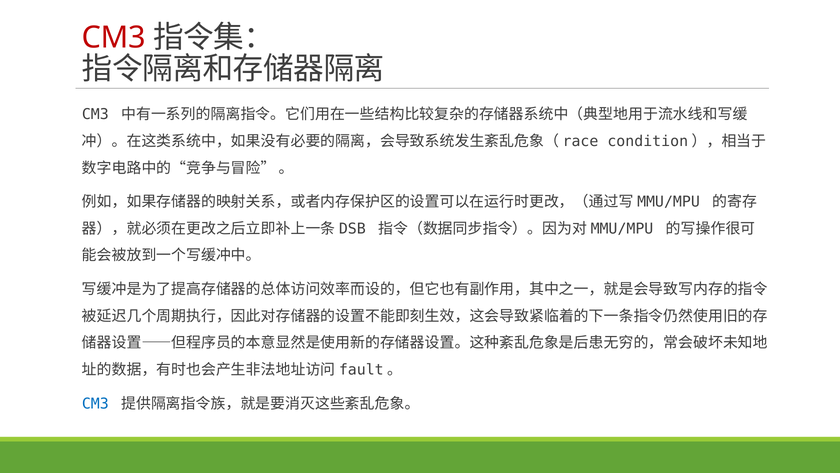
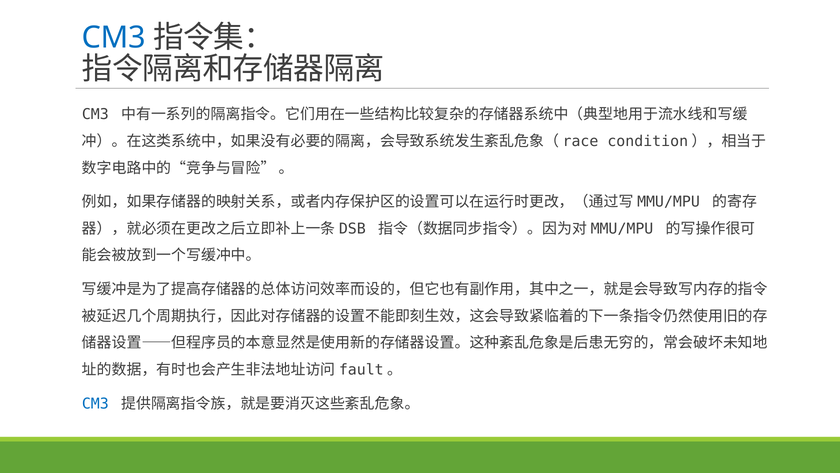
CM3 colour: red -> blue (114, 38)
